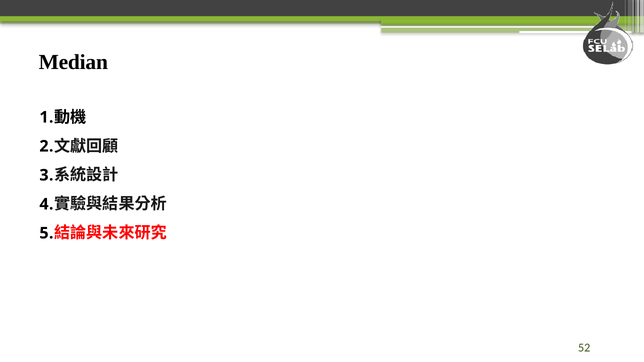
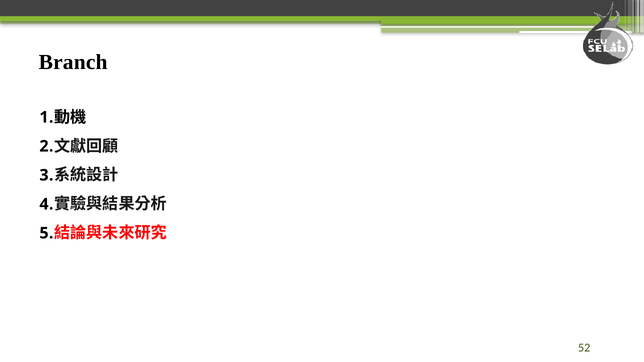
Median: Median -> Branch (73, 62)
